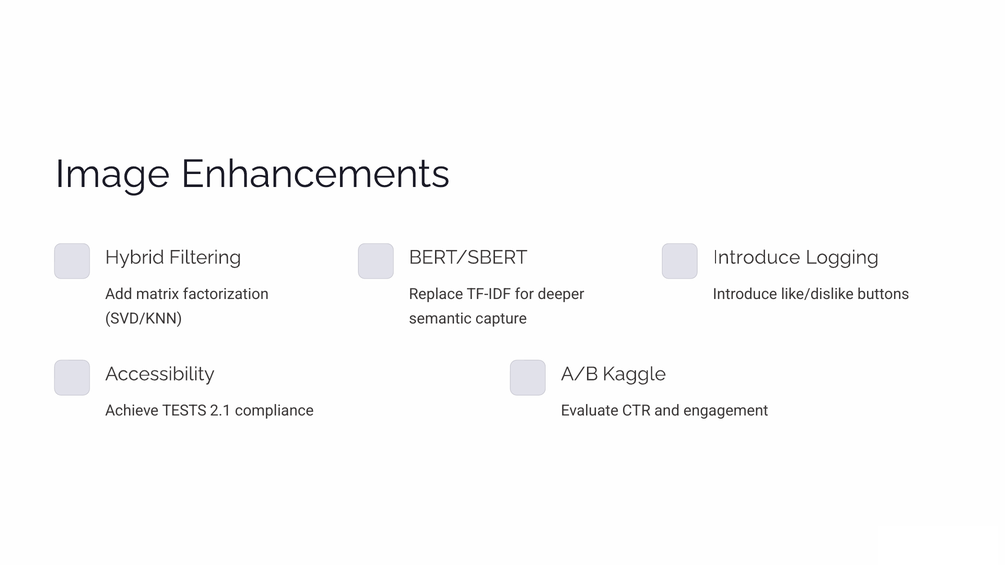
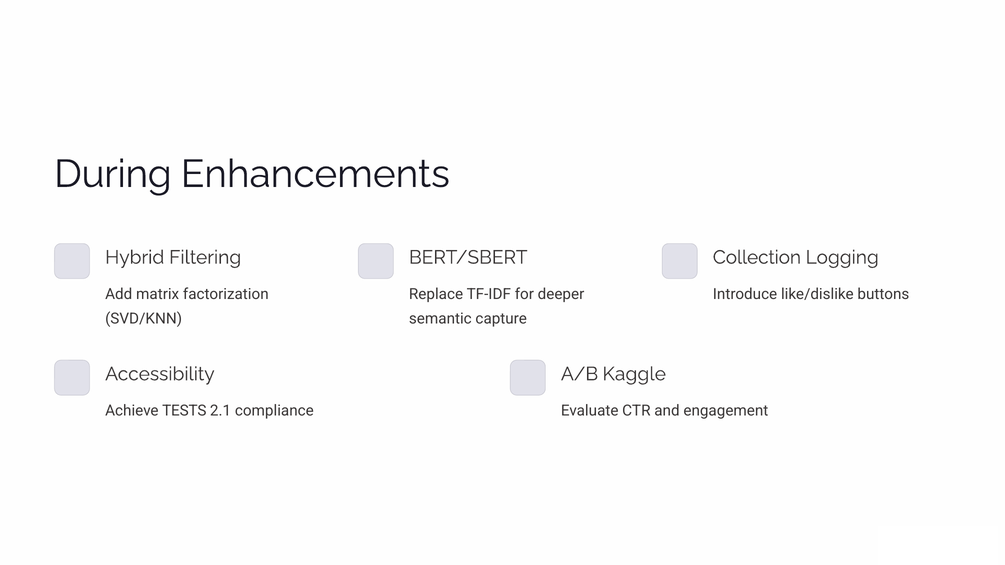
Image: Image -> During (113, 174)
Introduce: Introduce -> Collection (757, 258)
